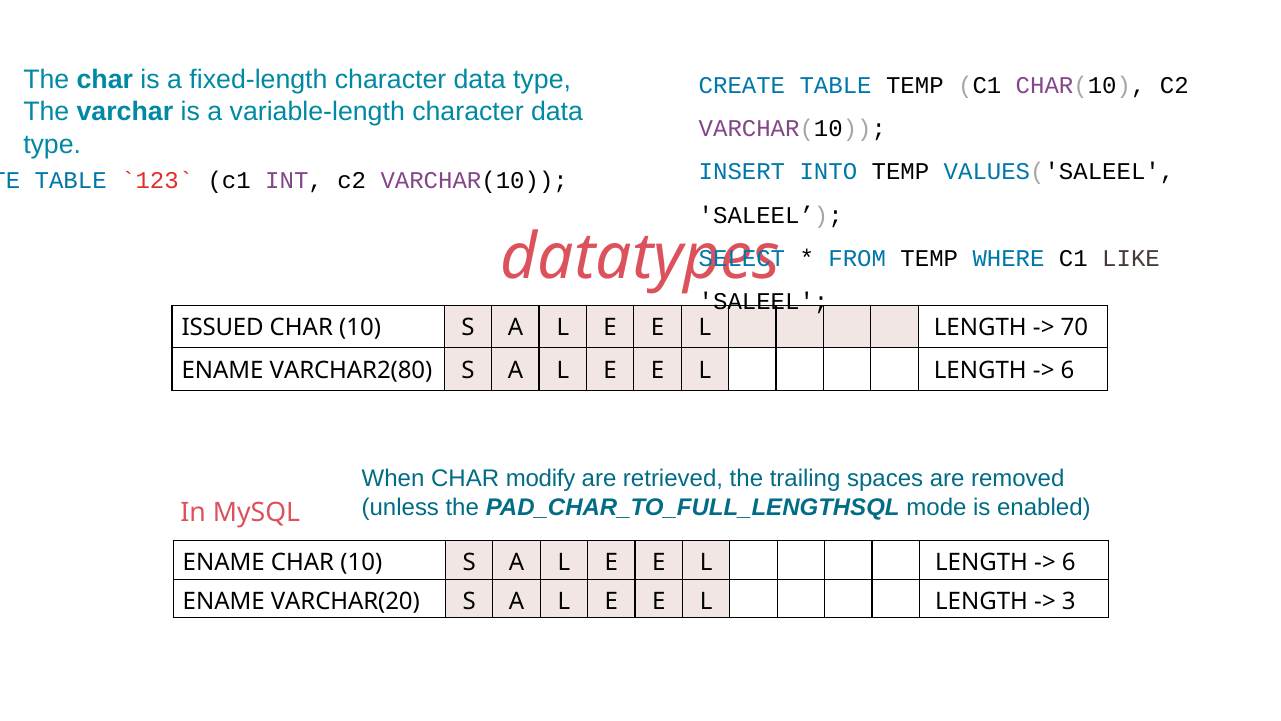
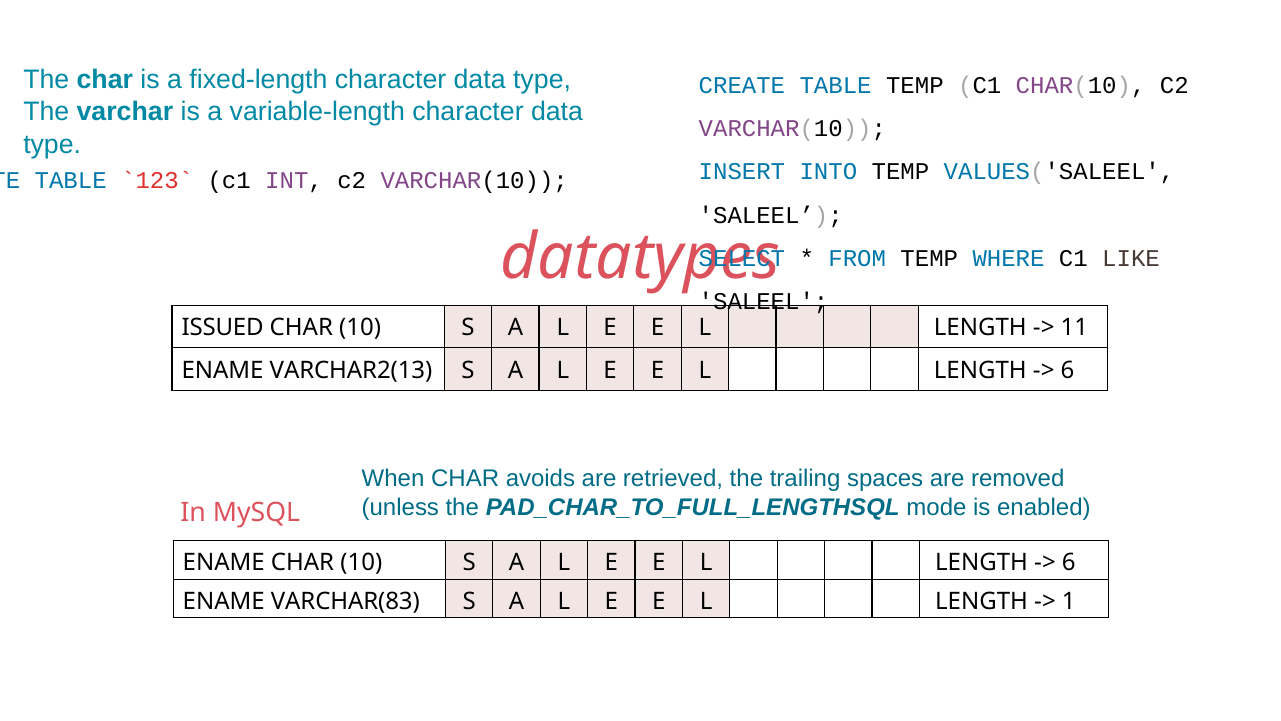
70: 70 -> 11 (1074, 328)
VARCHAR2(80: VARCHAR2(80 -> VARCHAR2(13 (351, 370)
modify: modify -> avoids (540, 478)
VARCHAR(20: VARCHAR(20 -> VARCHAR(83 (345, 602)
3: 3 -> 1 (1069, 602)
